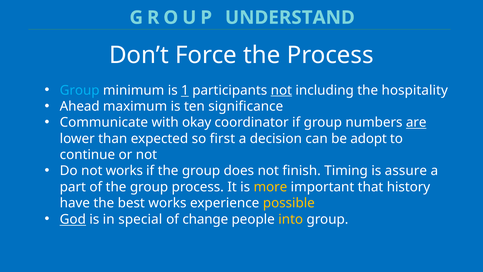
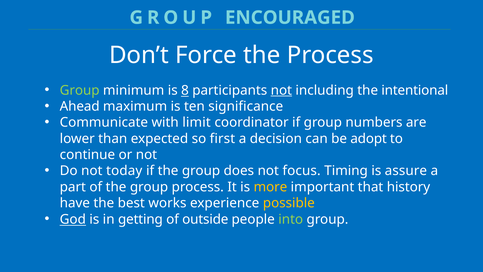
UNDERSTAND: UNDERSTAND -> ENCOURAGED (290, 18)
Group colour: light blue -> light green (80, 90)
1: 1 -> 8 (185, 90)
hospitality: hospitality -> intentional (415, 90)
okay: okay -> limit (197, 122)
are underline: present -> none (416, 122)
not works: works -> today (124, 171)
finish: finish -> focus (302, 171)
special: special -> getting (140, 219)
change: change -> outside (205, 219)
into colour: yellow -> light green (291, 219)
